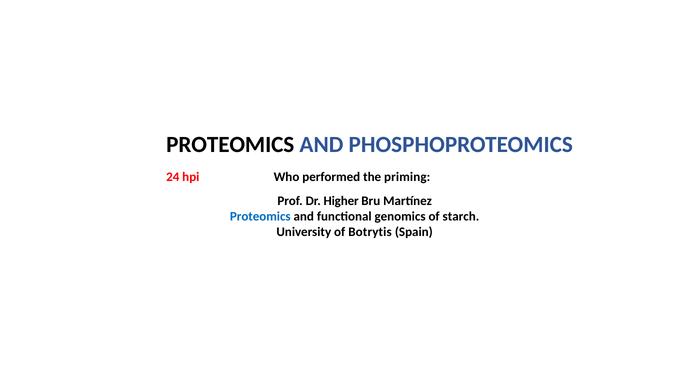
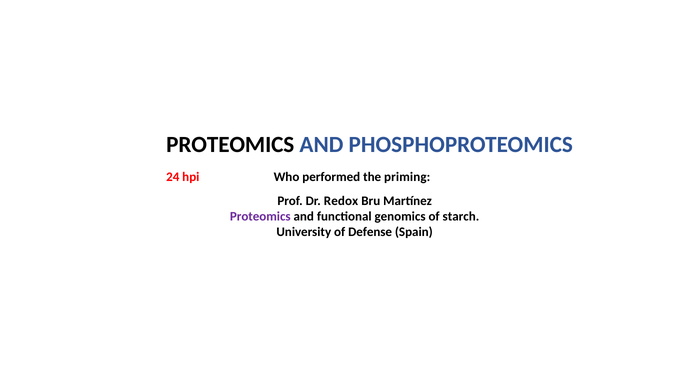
Higher: Higher -> Redox (341, 201)
Proteomics colour: blue -> purple (260, 216)
Botrytis: Botrytis -> Defense (370, 232)
